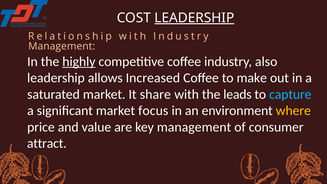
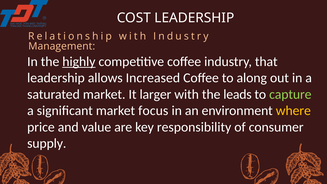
LEADERSHIP underline: present -> none (194, 18)
also: also -> that (266, 62)
make: make -> along (252, 78)
share: share -> larger (155, 94)
capture colour: light blue -> light green (290, 94)
key management: management -> responsibility (194, 127)
attract: attract -> supply (47, 143)
